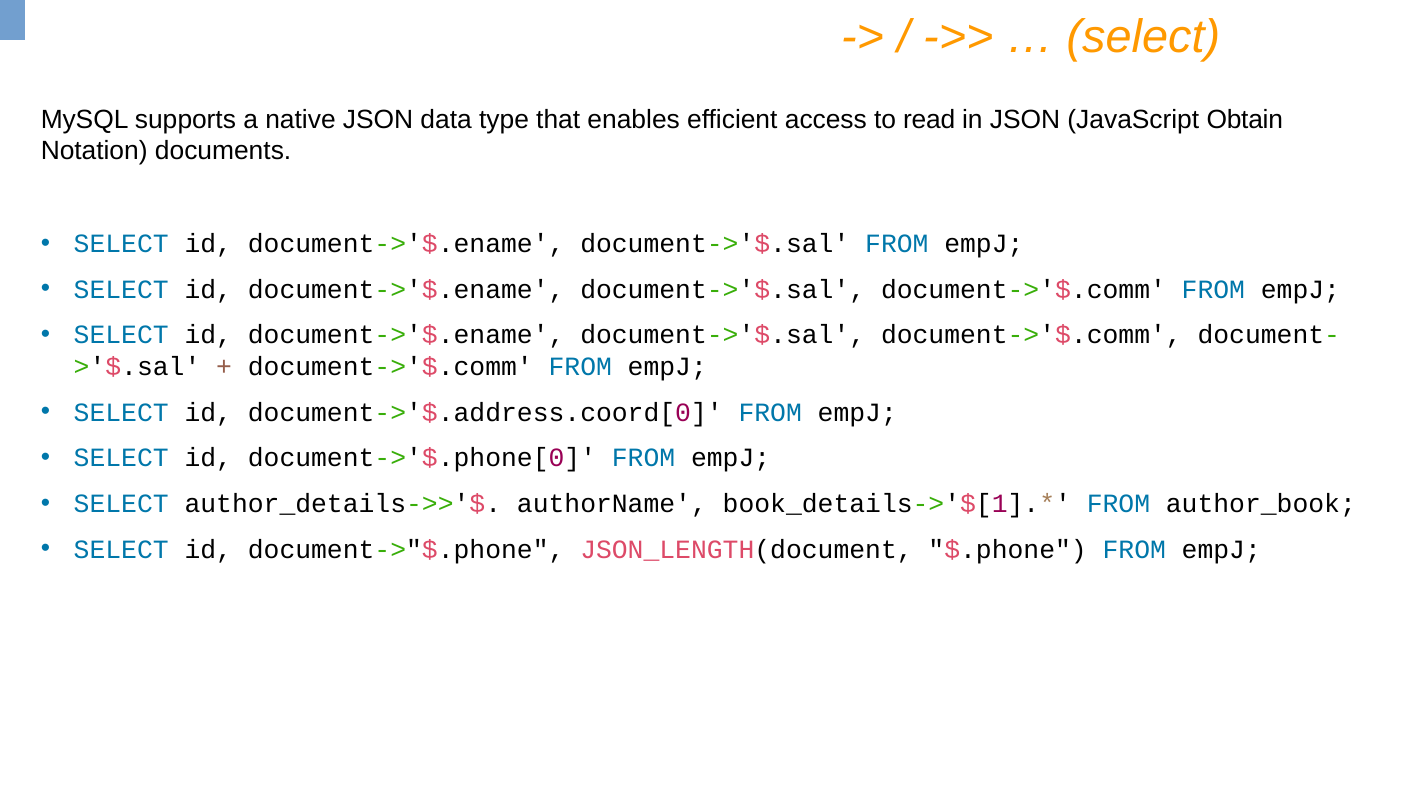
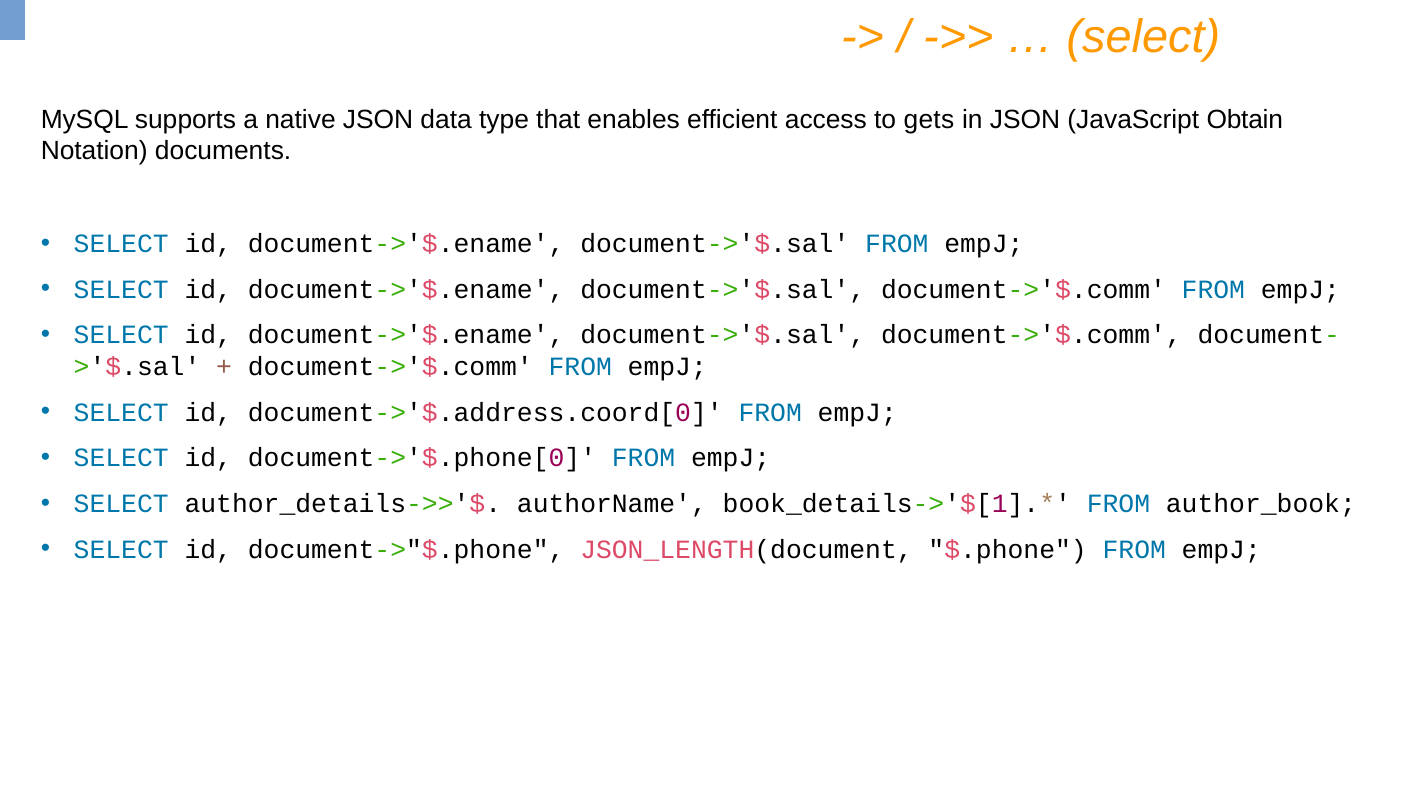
read: read -> gets (929, 120)
